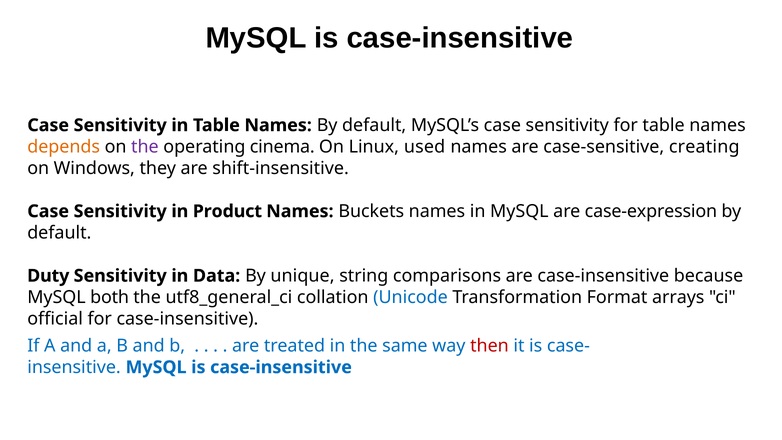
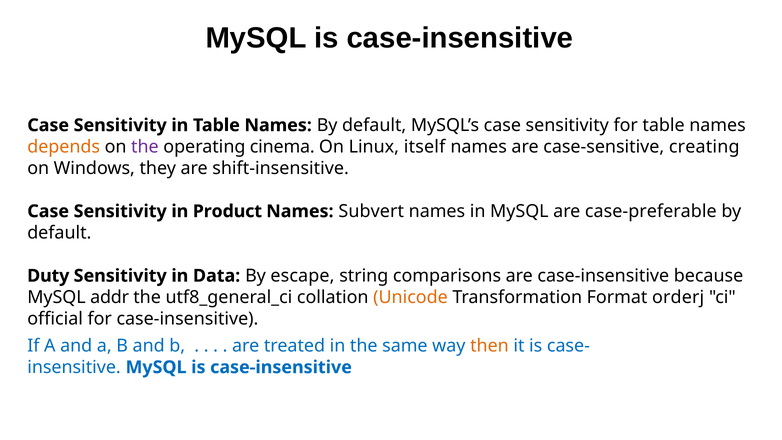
used: used -> itself (425, 147)
Buckets: Buckets -> Subvert (371, 211)
case-expression: case-expression -> case-preferable (651, 211)
unique: unique -> escape (302, 276)
both: both -> addr (110, 297)
Unicode colour: blue -> orange (410, 297)
arrays: arrays -> orderj (678, 297)
then colour: red -> orange (489, 346)
